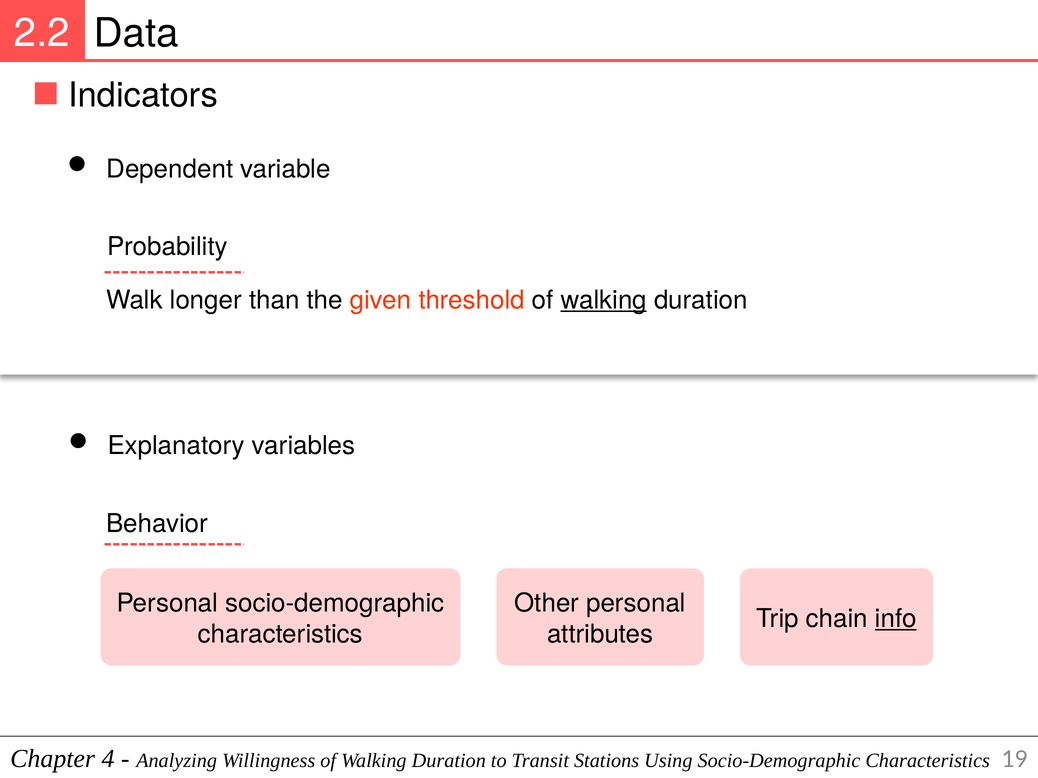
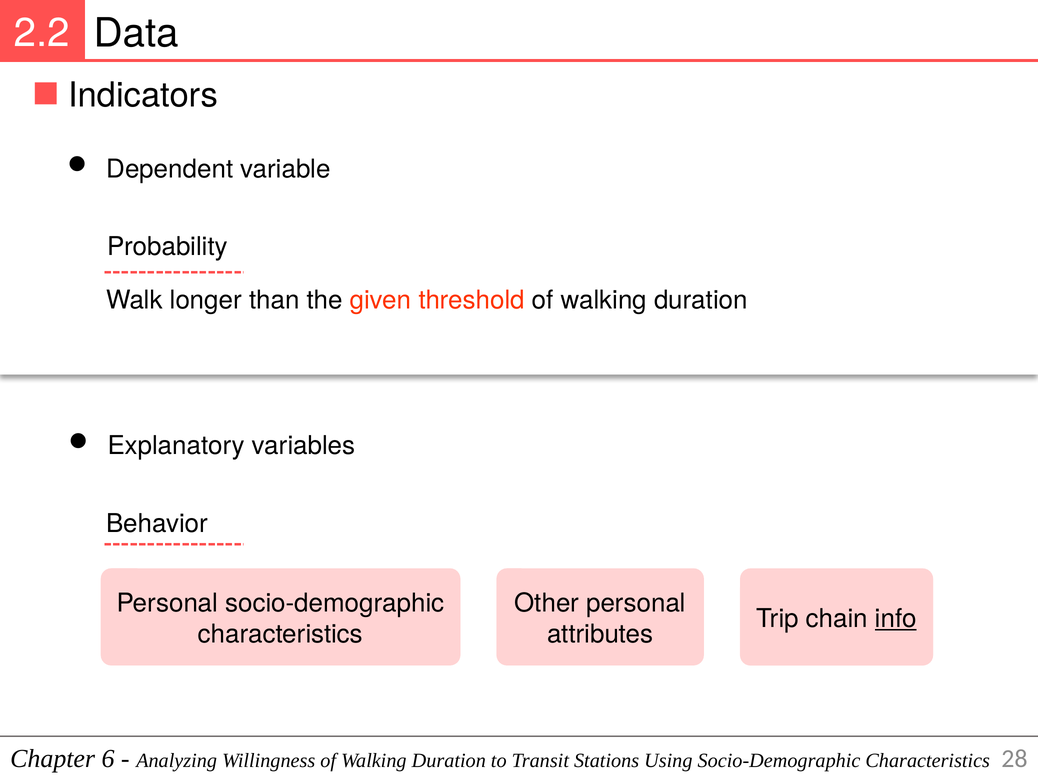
walking underline: present -> none (604, 300)
4: 4 -> 6 (108, 759)
19: 19 -> 28 (1014, 759)
